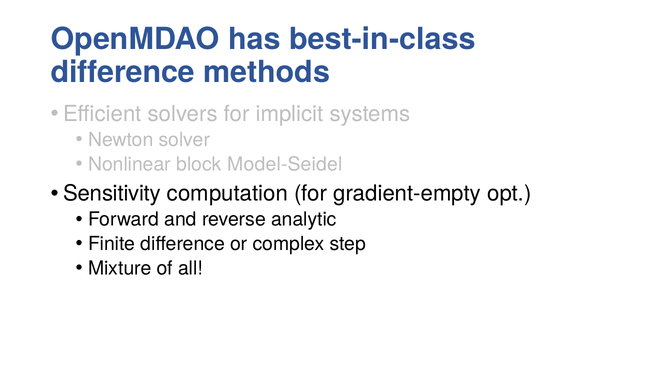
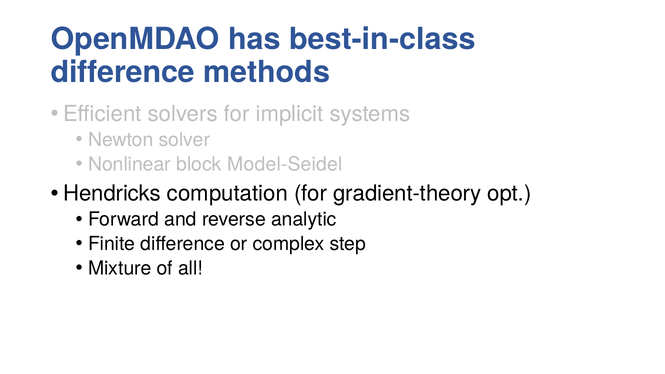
Sensitivity: Sensitivity -> Hendricks (112, 194)
gradient-empty: gradient-empty -> gradient-theory (407, 194)
